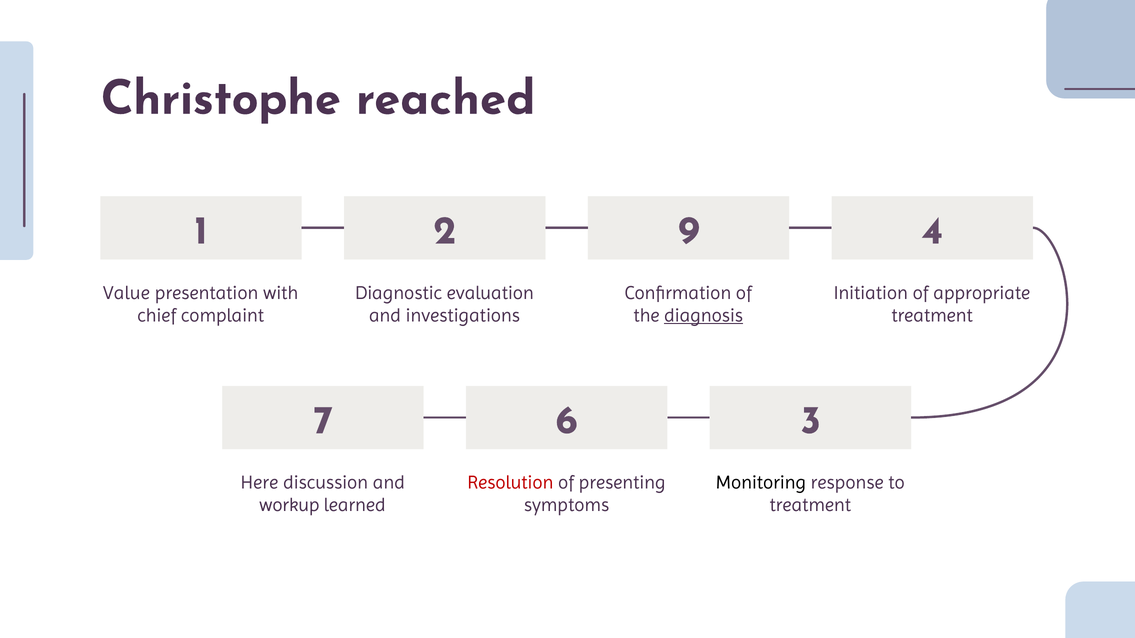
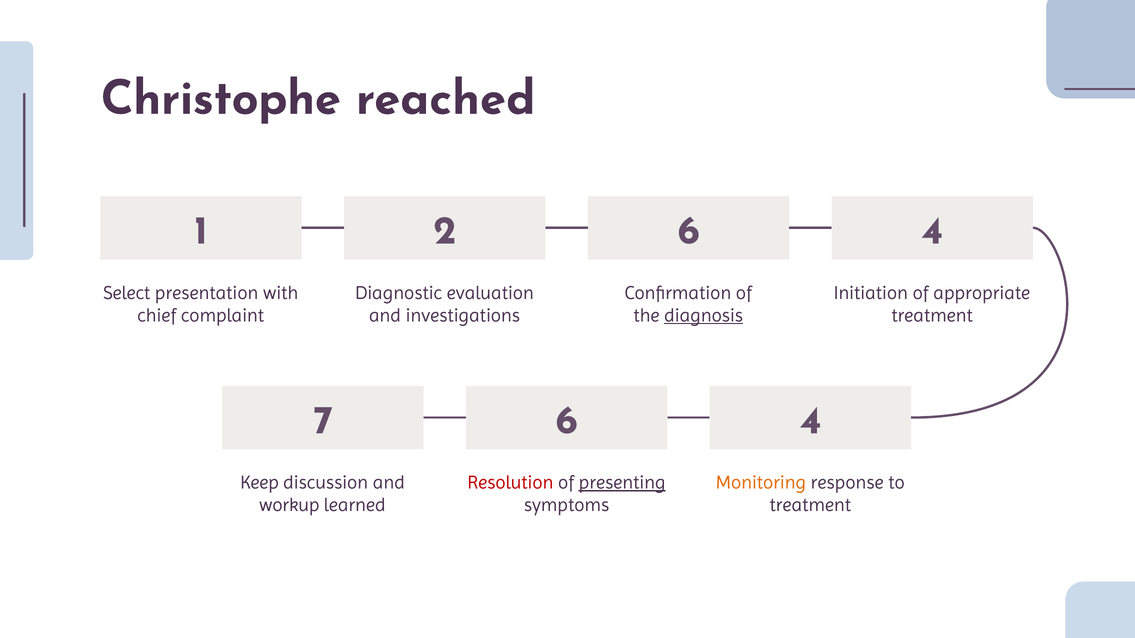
2 9: 9 -> 6 (689, 231)
Value: Value -> Select (127, 293)
7 6 3: 3 -> 4 (811, 421)
Here: Here -> Keep (260, 483)
presenting underline: none -> present (622, 483)
Monitoring colour: black -> orange (761, 483)
